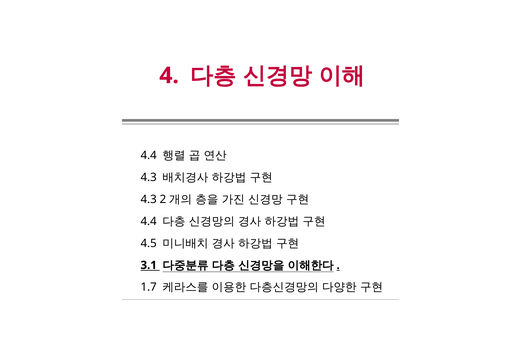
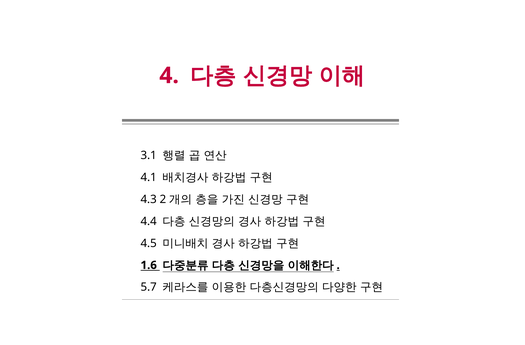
4.4: 4.4 -> 3.1 (149, 155)
4.3: 4.3 -> 4.1 (149, 177)
3.1: 3.1 -> 1.6 (149, 265)
1.7: 1.7 -> 5.7 (149, 287)
